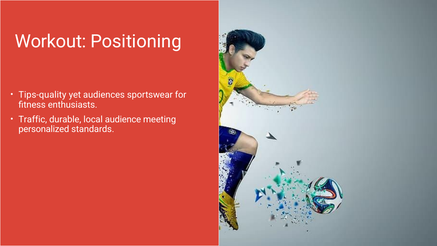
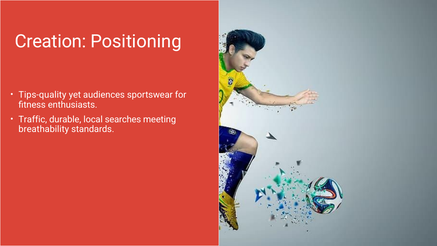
Workout: Workout -> Creation (51, 41)
audience: audience -> searches (123, 119)
personalized: personalized -> breathability (44, 129)
